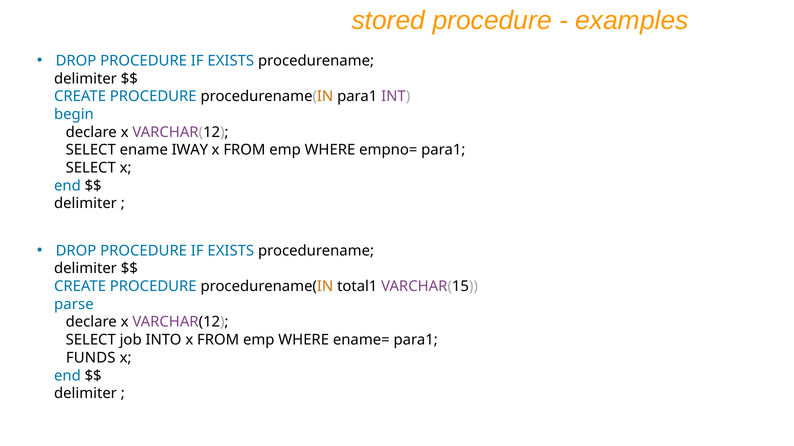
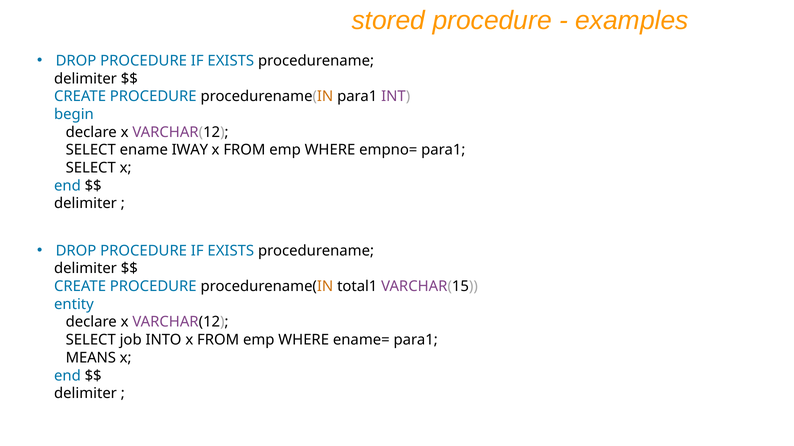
parse: parse -> entity (74, 305)
FUNDS: FUNDS -> MEANS (91, 358)
